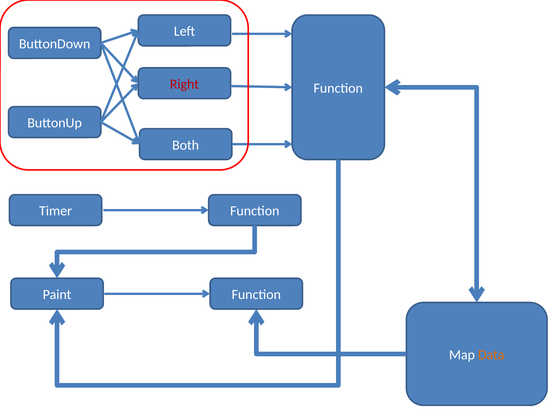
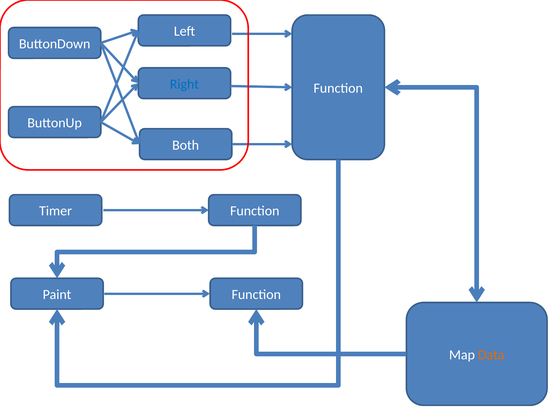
Right colour: red -> blue (184, 84)
